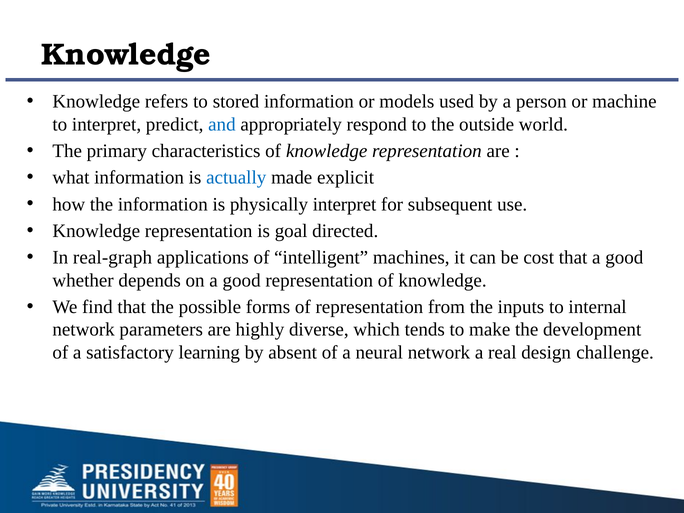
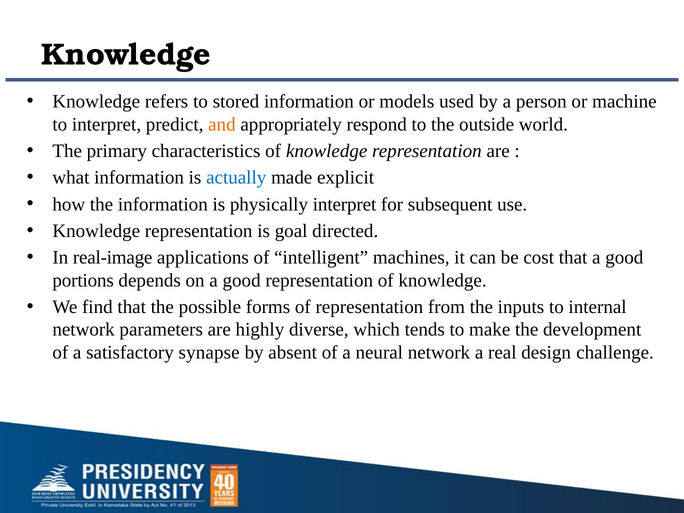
and colour: blue -> orange (222, 124)
real-graph: real-graph -> real-image (113, 257)
whether: whether -> portions (83, 280)
learning: learning -> synapse (209, 353)
